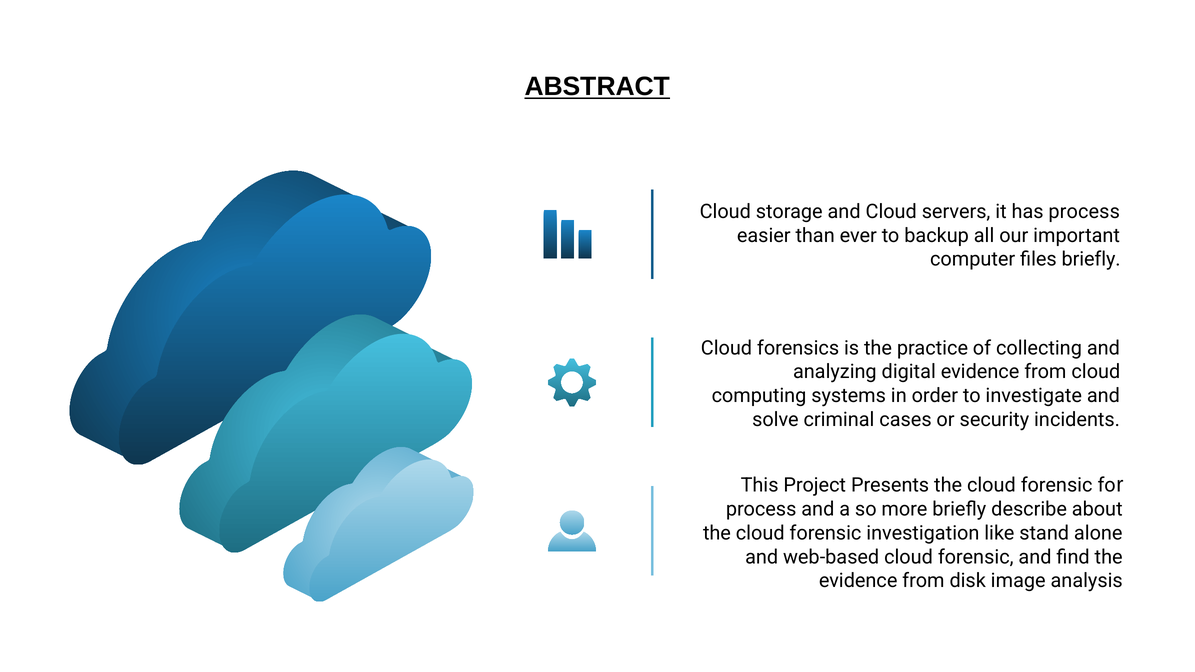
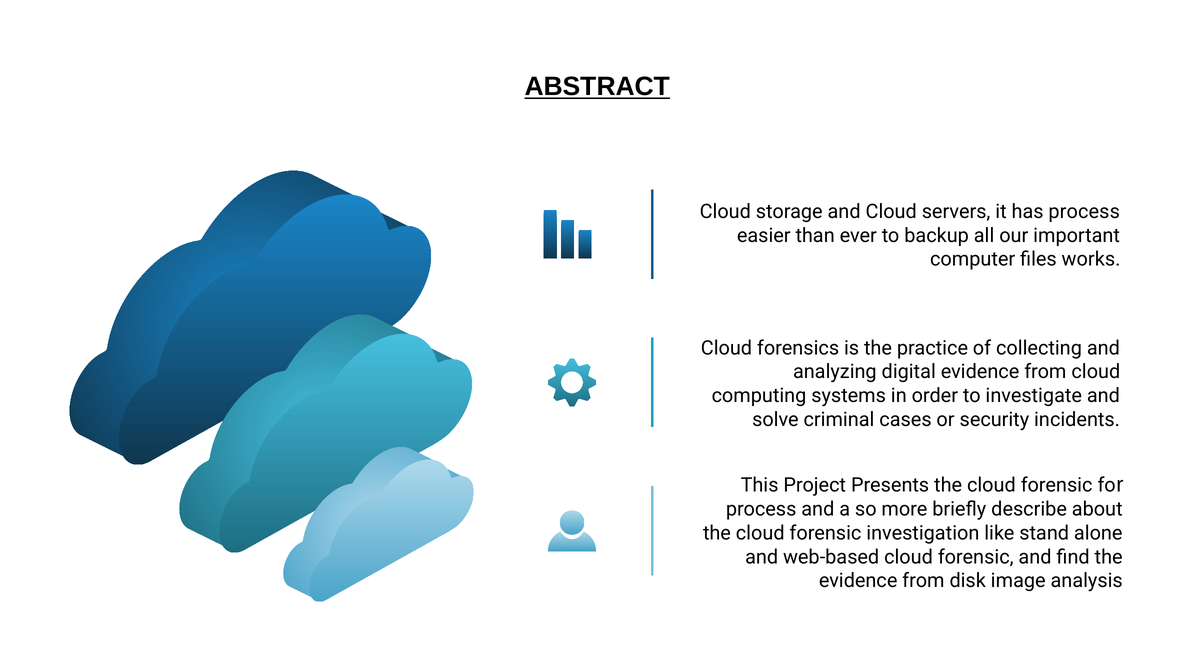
files briefly: briefly -> works (1091, 259)
